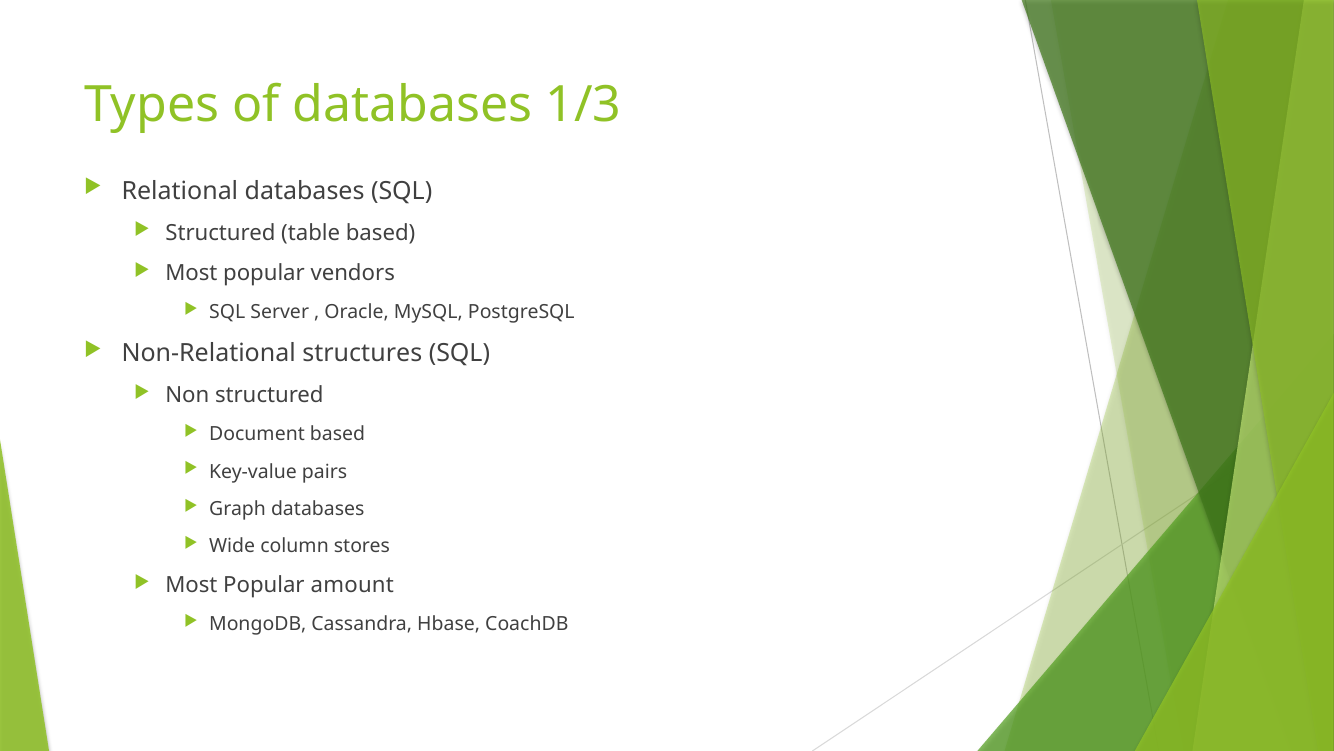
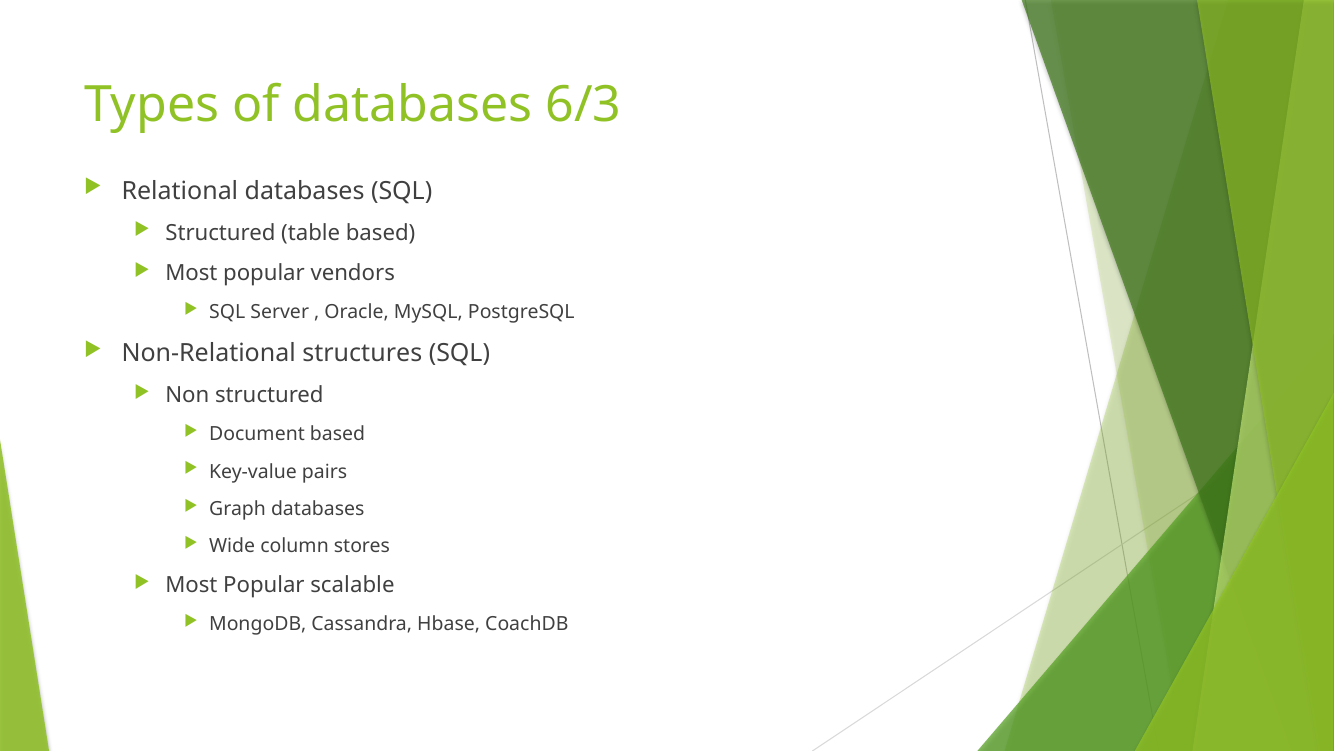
1/3: 1/3 -> 6/3 (583, 105)
amount: amount -> scalable (352, 585)
